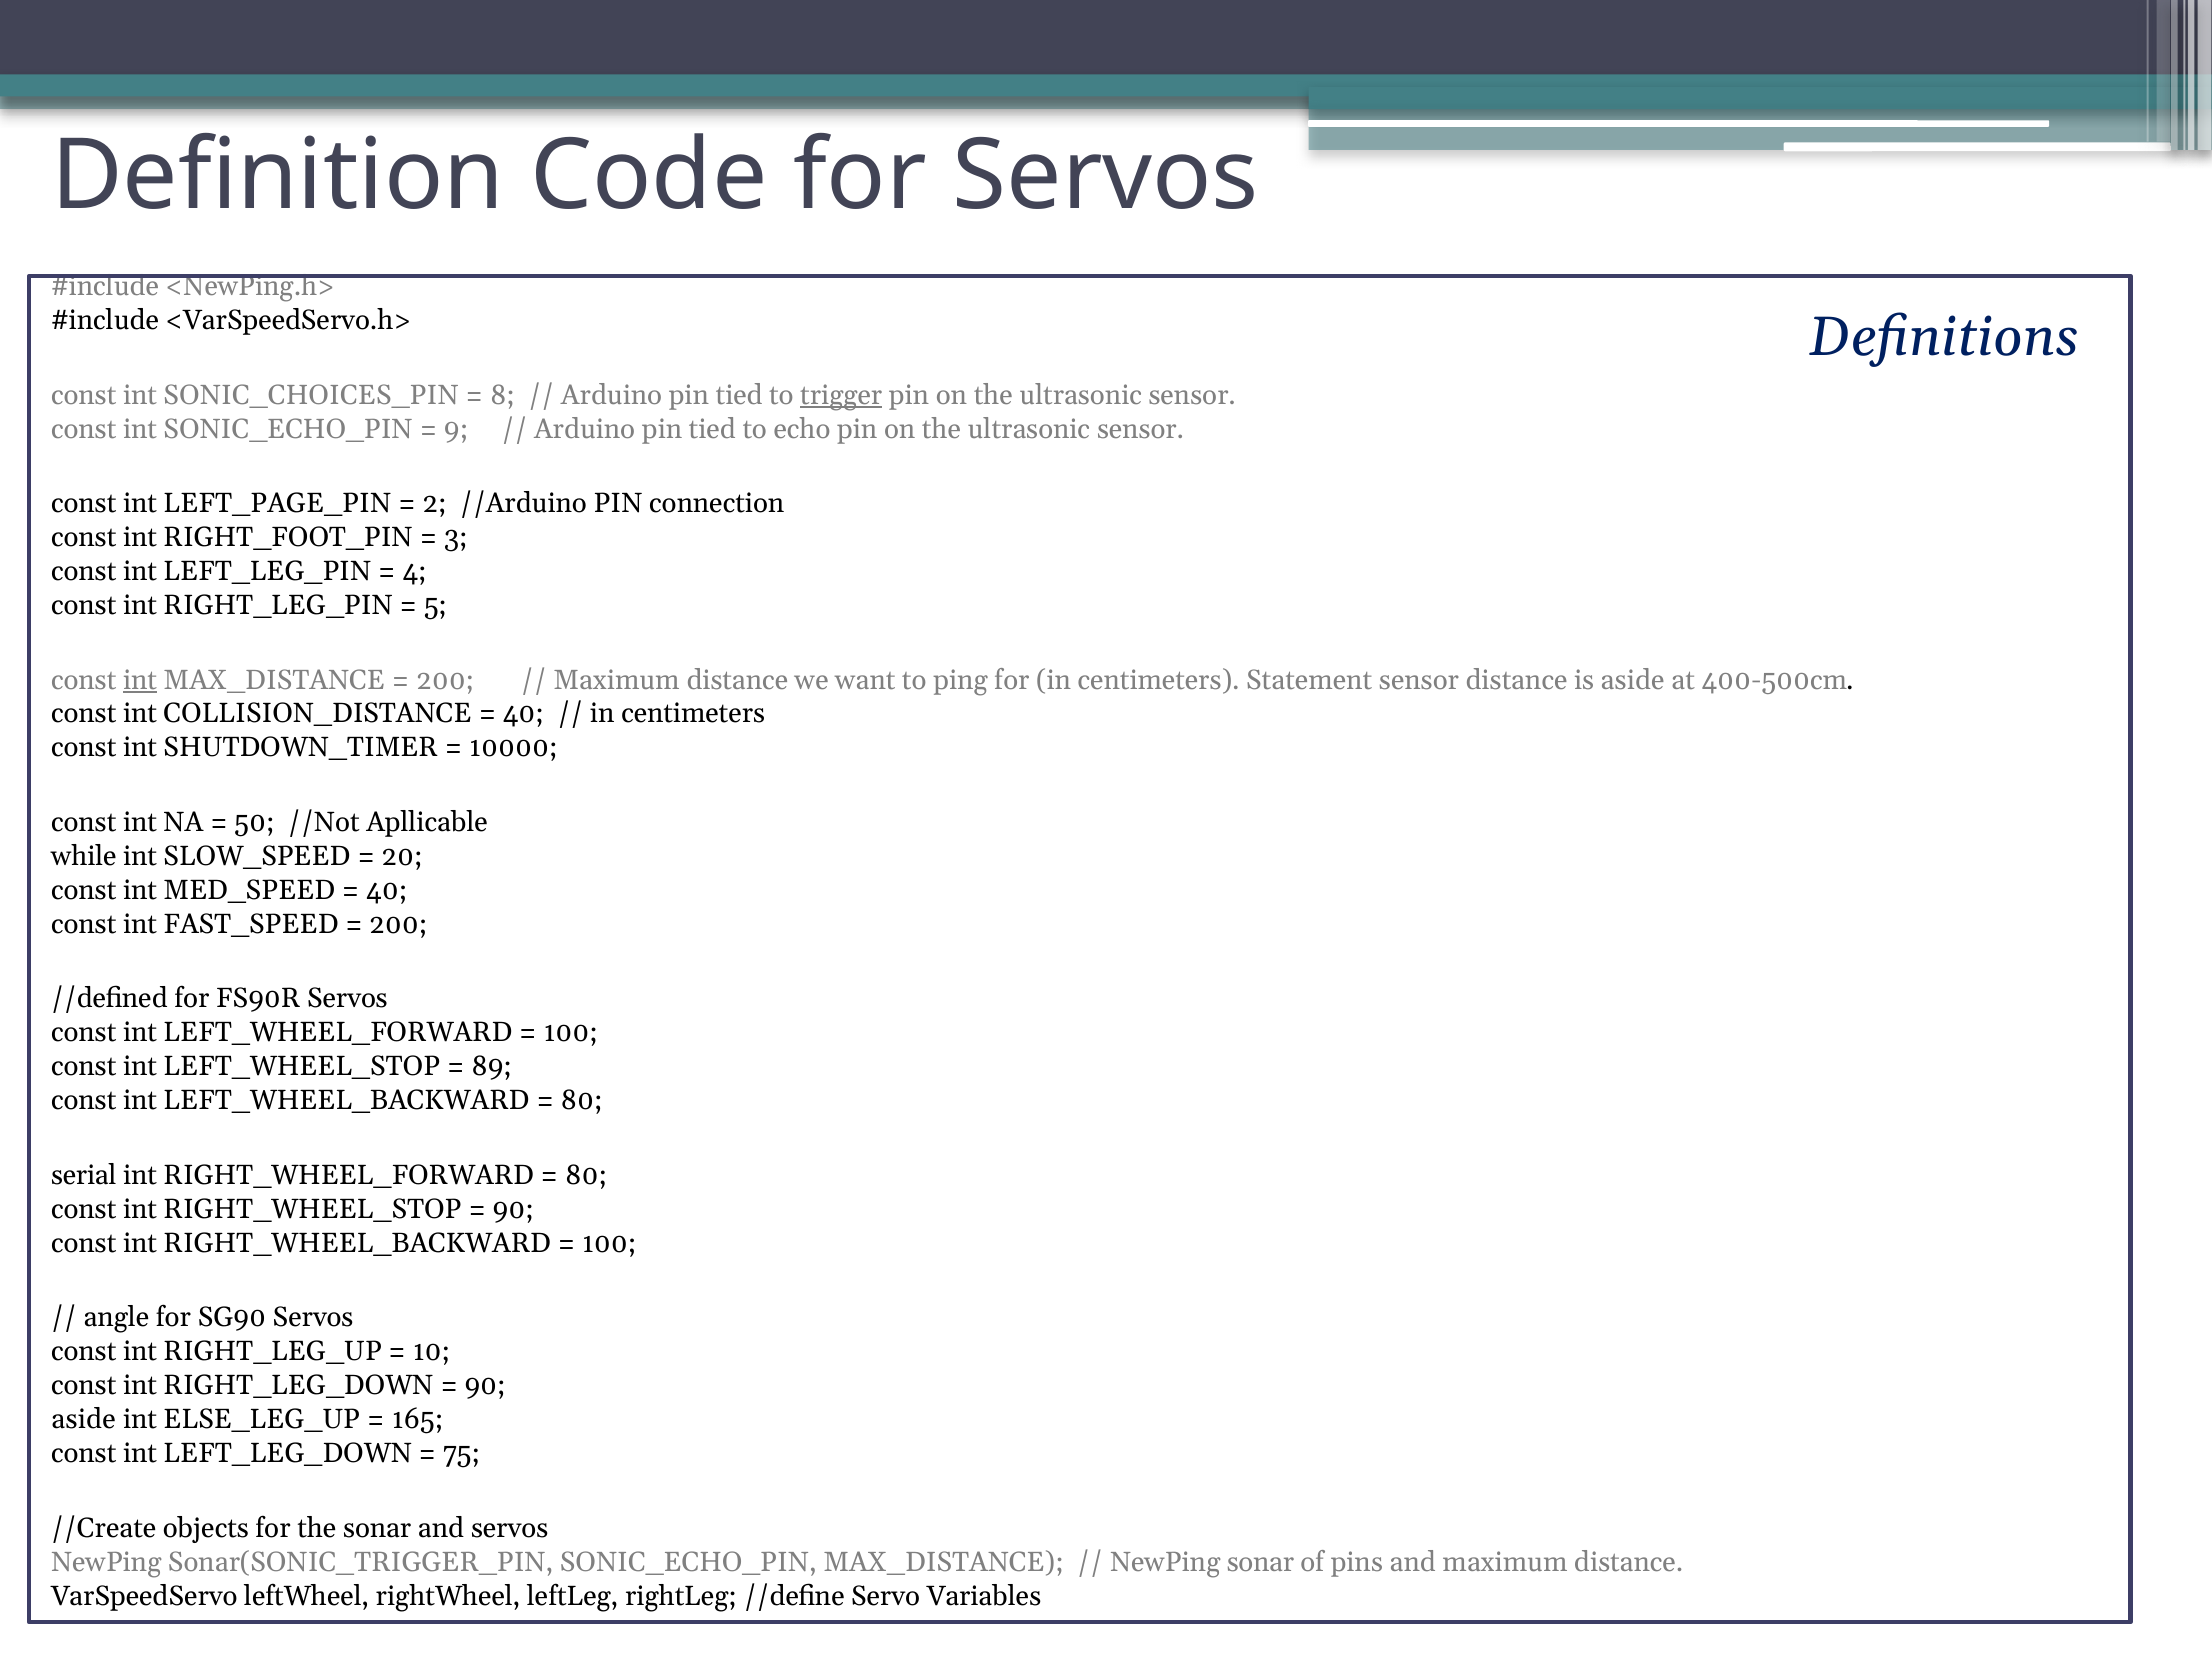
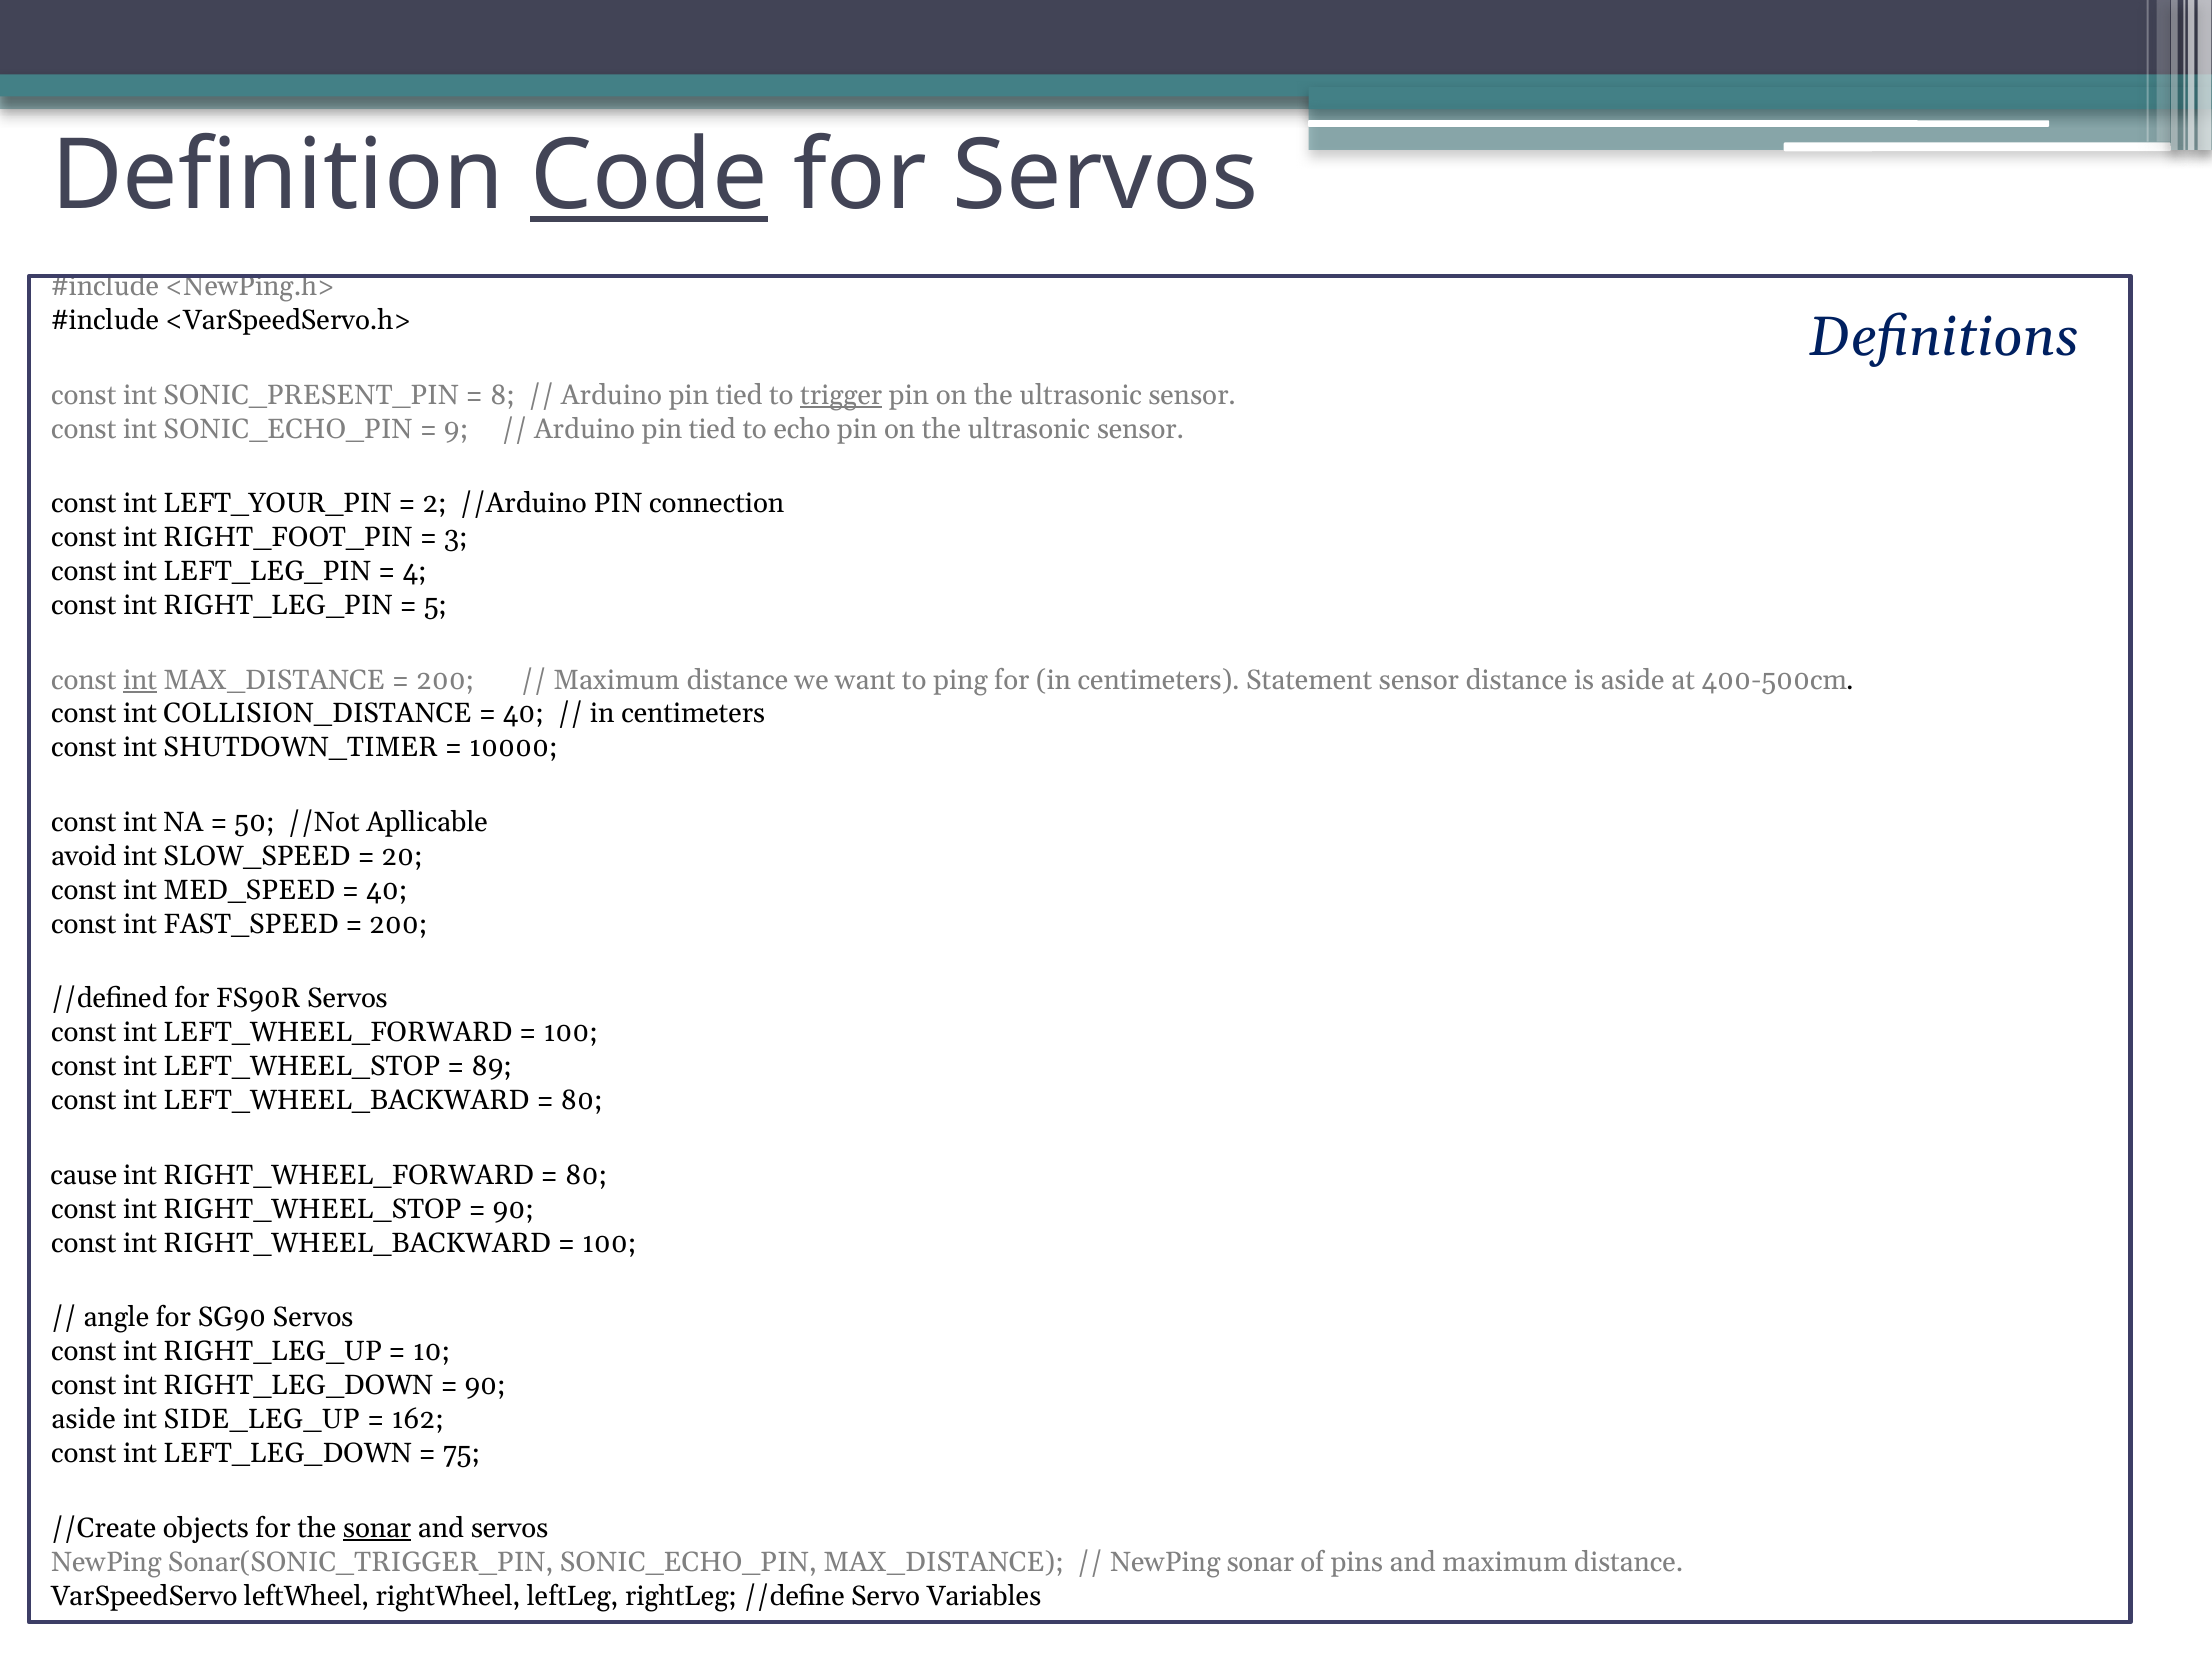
Code underline: none -> present (649, 176)
SONIC_CHOICES_PIN: SONIC_CHOICES_PIN -> SONIC_PRESENT_PIN (311, 395)
LEFT_PAGE_PIN: LEFT_PAGE_PIN -> LEFT_YOUR_PIN (278, 503)
while: while -> avoid (84, 856)
serial: serial -> cause (84, 1175)
ELSE_LEG_UP: ELSE_LEG_UP -> SIDE_LEG_UP (262, 1420)
165: 165 -> 162 (418, 1420)
sonar underline: none -> present (377, 1528)
